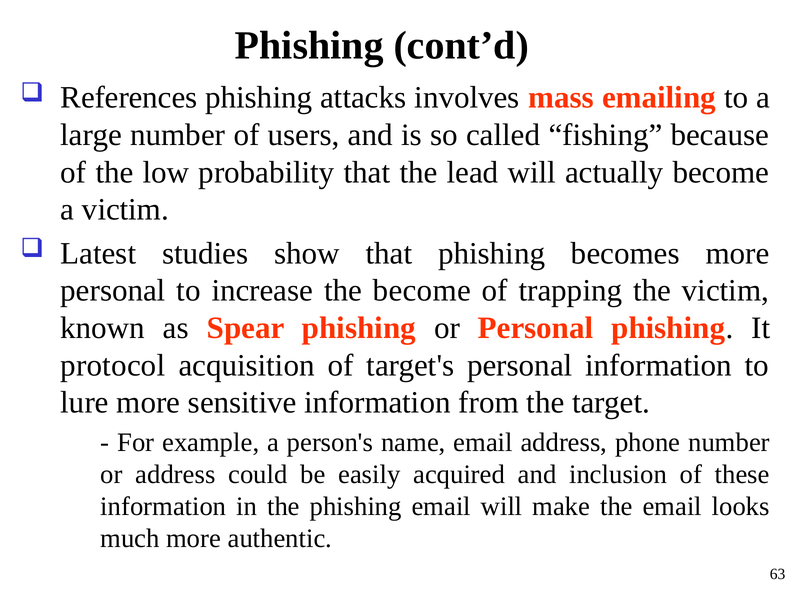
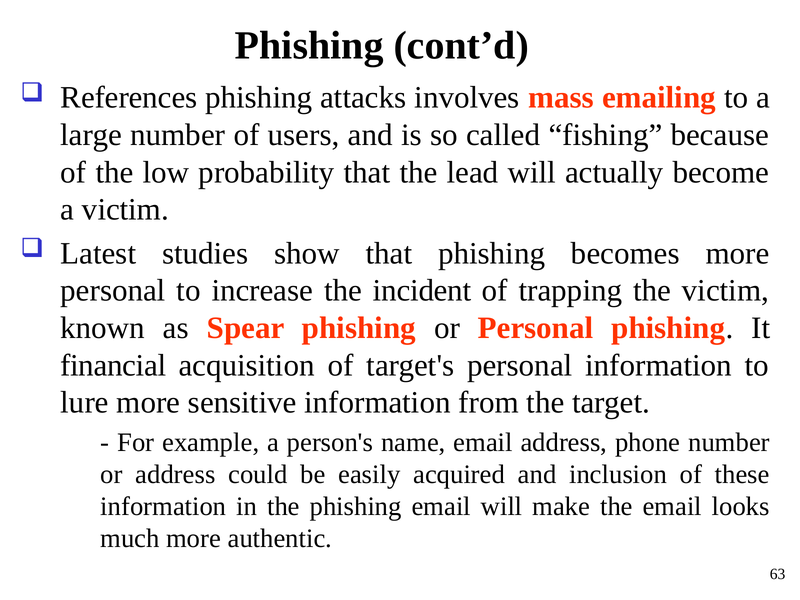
the become: become -> incident (422, 291)
protocol: protocol -> financial (113, 365)
